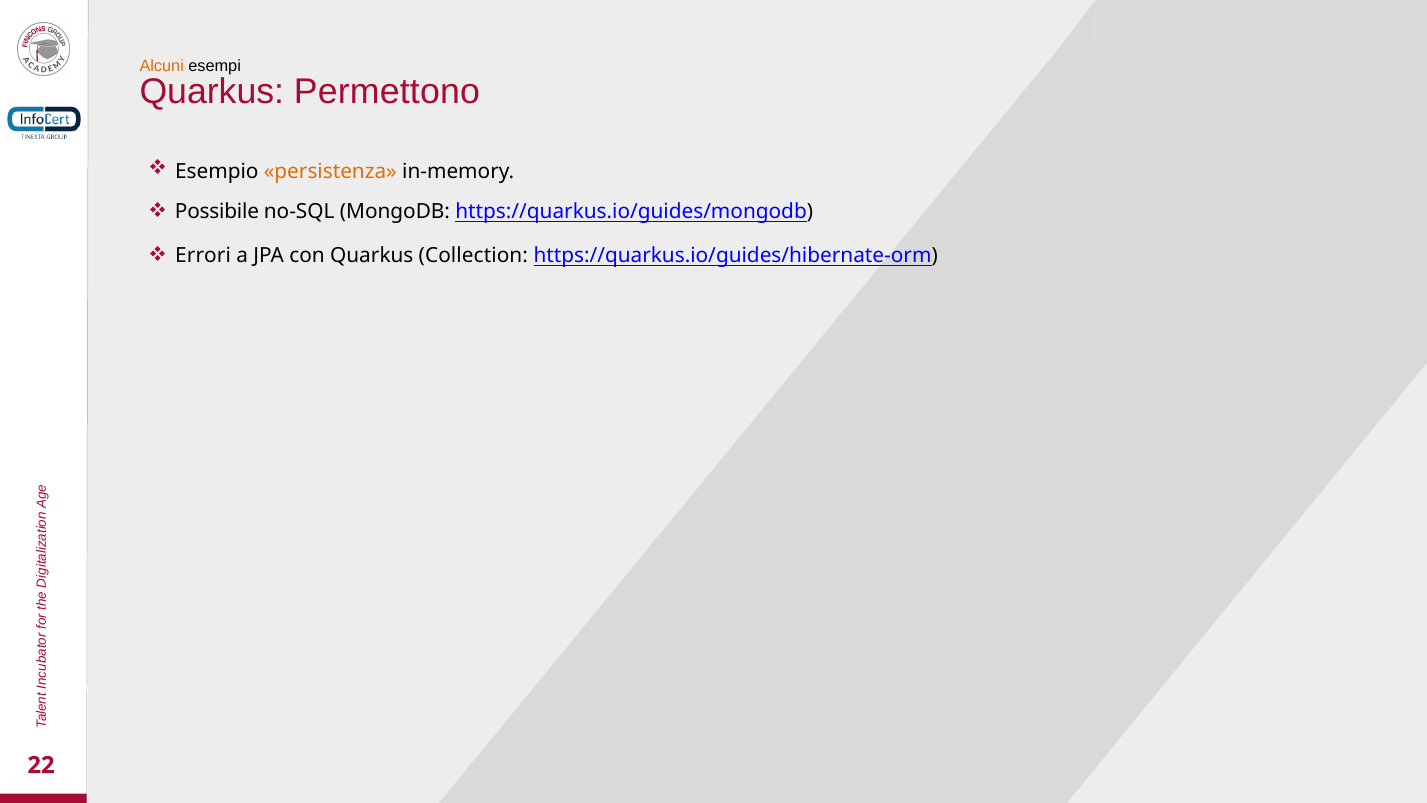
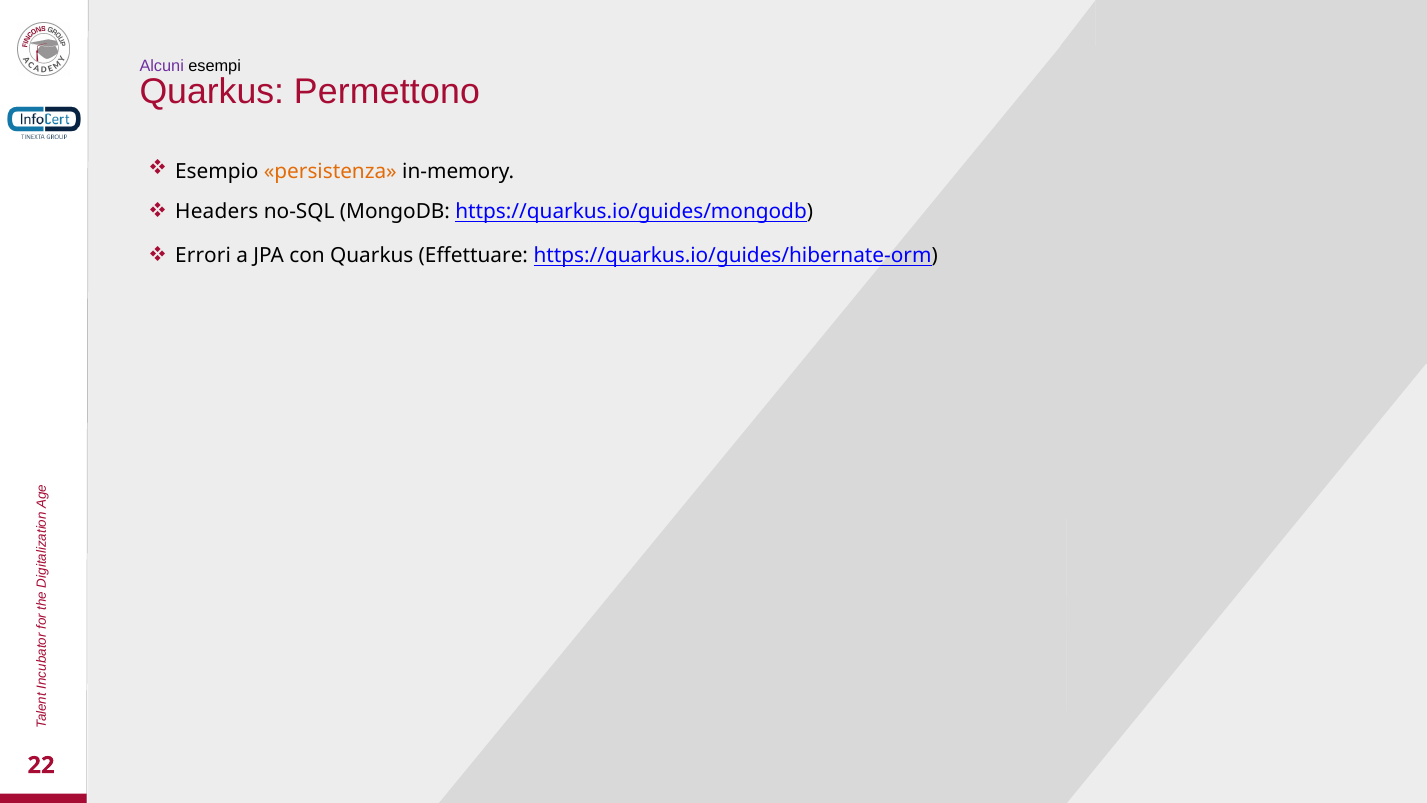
Alcuni colour: orange -> purple (162, 66)
Possibile: Possibile -> Headers (217, 212)
Collection: Collection -> Effettuare (473, 256)
